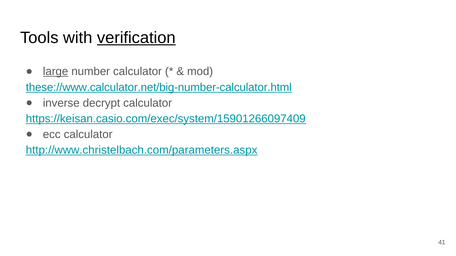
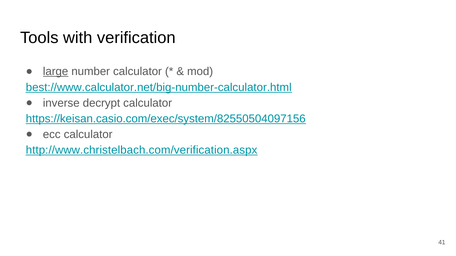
verification underline: present -> none (136, 38)
these://www.calculator.net/big-number-calculator.html: these://www.calculator.net/big-number-calculator.html -> best://www.calculator.net/big-number-calculator.html (159, 87)
https://keisan.casio.com/exec/system/15901266097409: https://keisan.casio.com/exec/system/15901266097409 -> https://keisan.casio.com/exec/system/82550504097156 (166, 119)
http://www.christelbach.com/parameters.aspx: http://www.christelbach.com/parameters.aspx -> http://www.christelbach.com/verification.aspx (142, 150)
